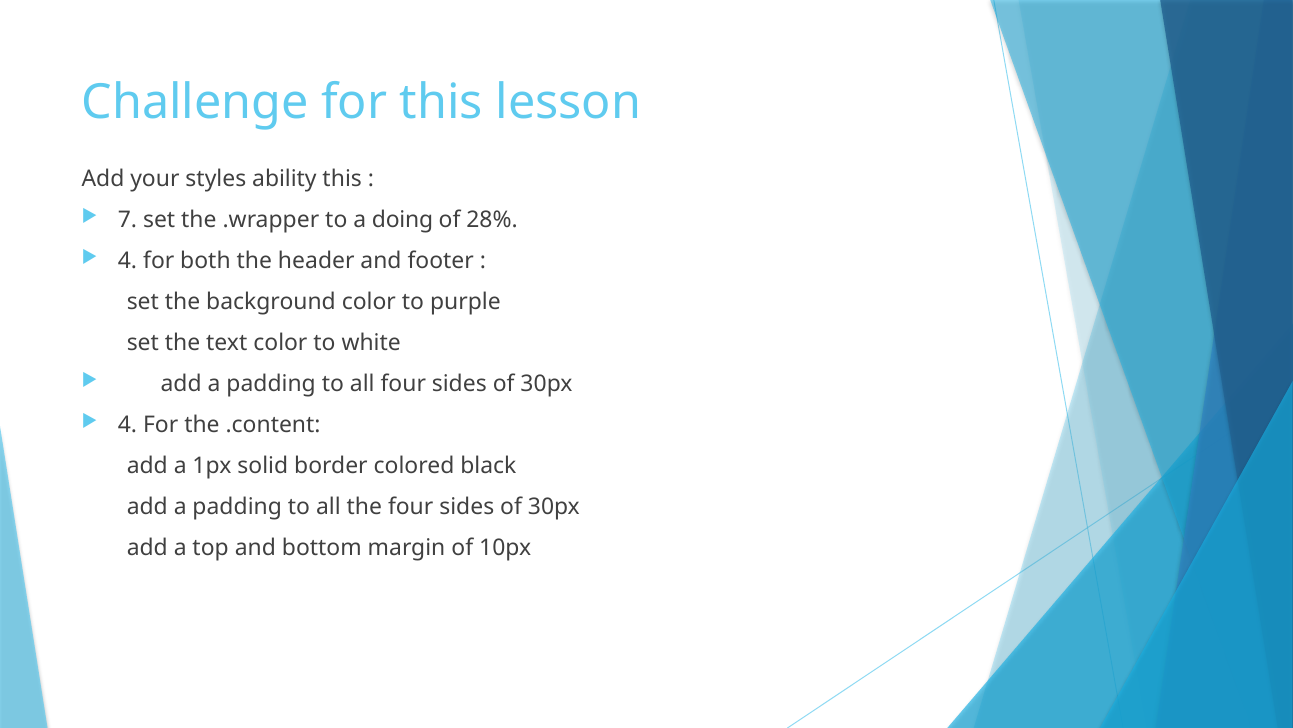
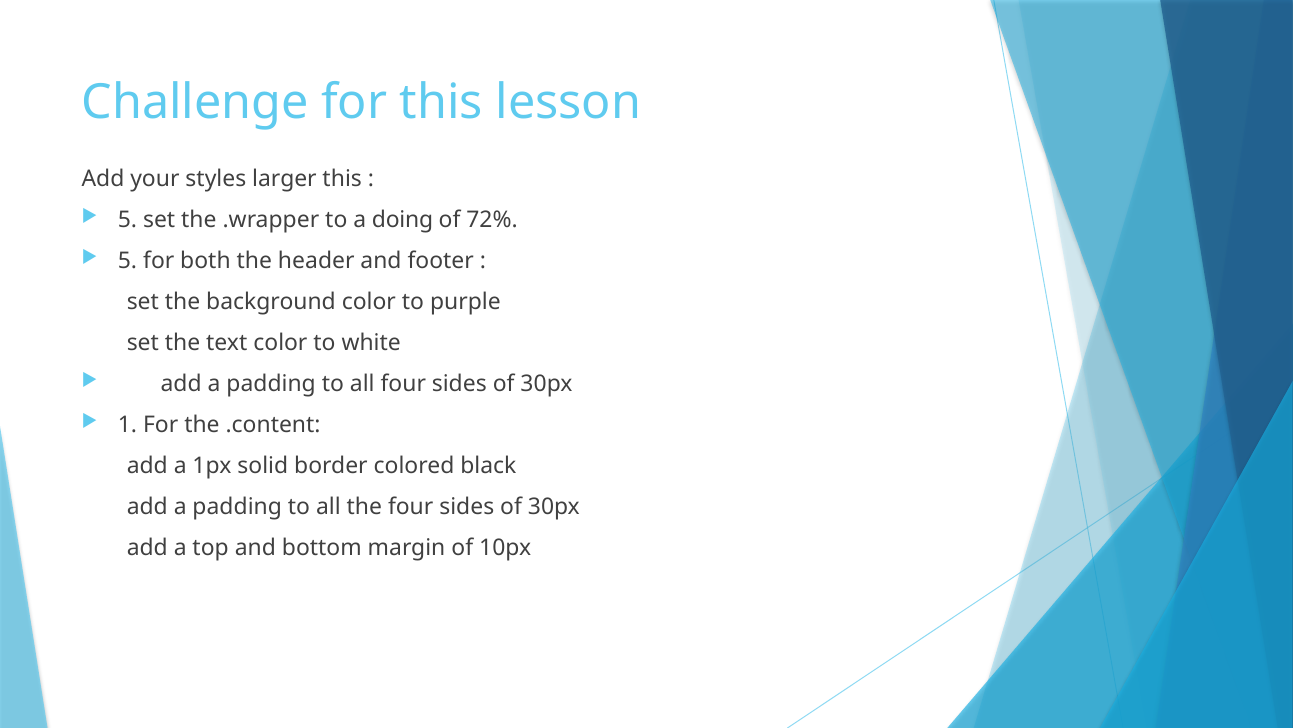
ability: ability -> larger (284, 179)
7: 7 -> 5 (128, 220)
28%: 28% -> 72% (492, 220)
4: 4 -> 5 (128, 261)
4: 4 -> 1 (128, 425)
